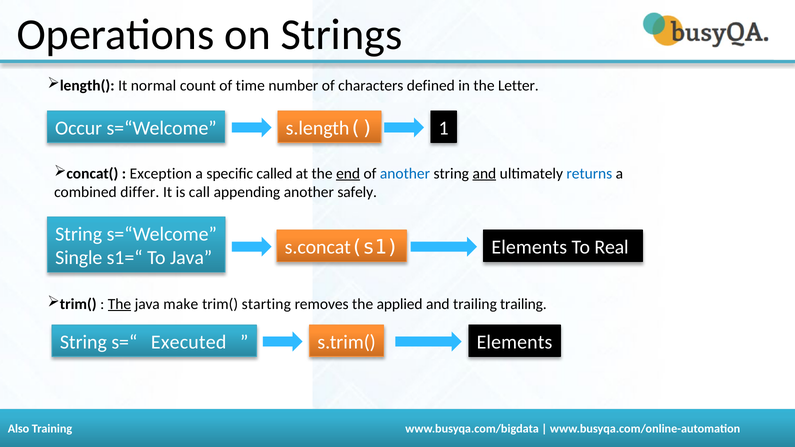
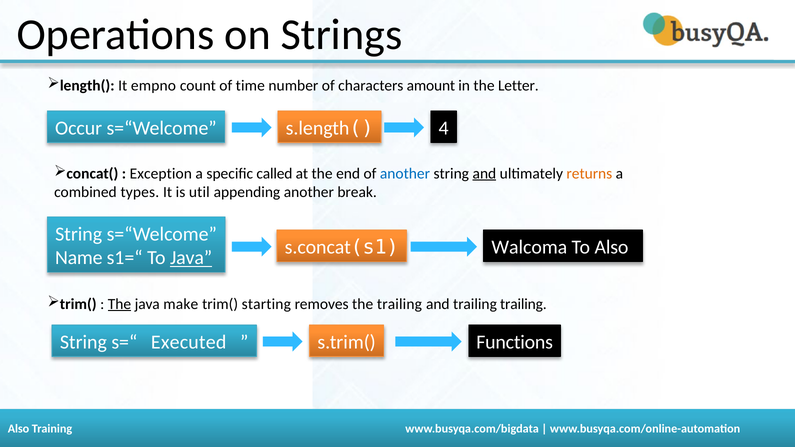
normal: normal -> empno (153, 85)
defined: defined -> amount (431, 85)
1: 1 -> 4 (444, 128)
end underline: present -> none (348, 174)
returns colour: blue -> orange (589, 174)
differ: differ -> types (140, 192)
call: call -> util (199, 192)
safely: safely -> break (357, 192)
s.concat(s1 Elements: Elements -> Walcoma (529, 247)
To Real: Real -> Also (611, 247)
Single: Single -> Name (79, 258)
Java underline: none -> present (191, 258)
the applied: applied -> trailing (399, 304)
s.trim( Elements: Elements -> Functions (515, 342)
